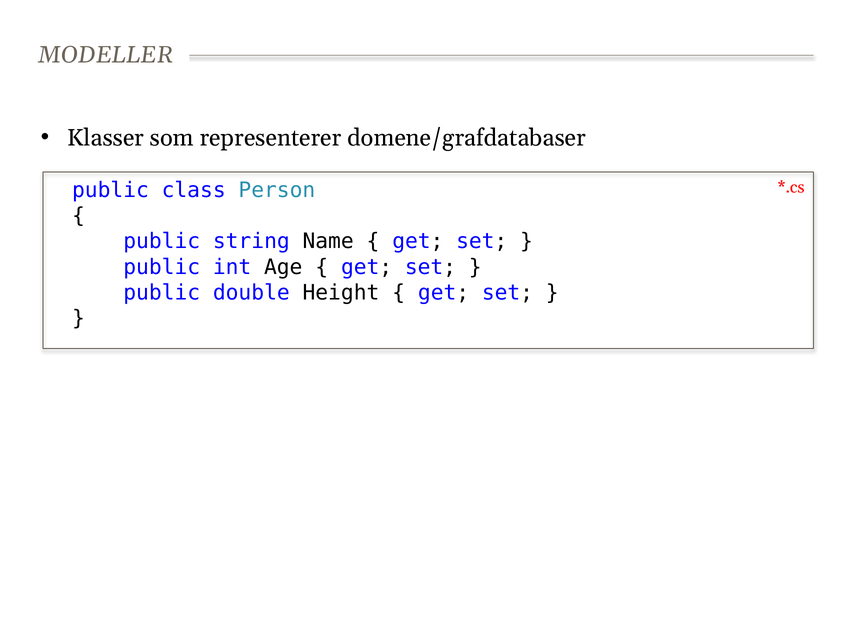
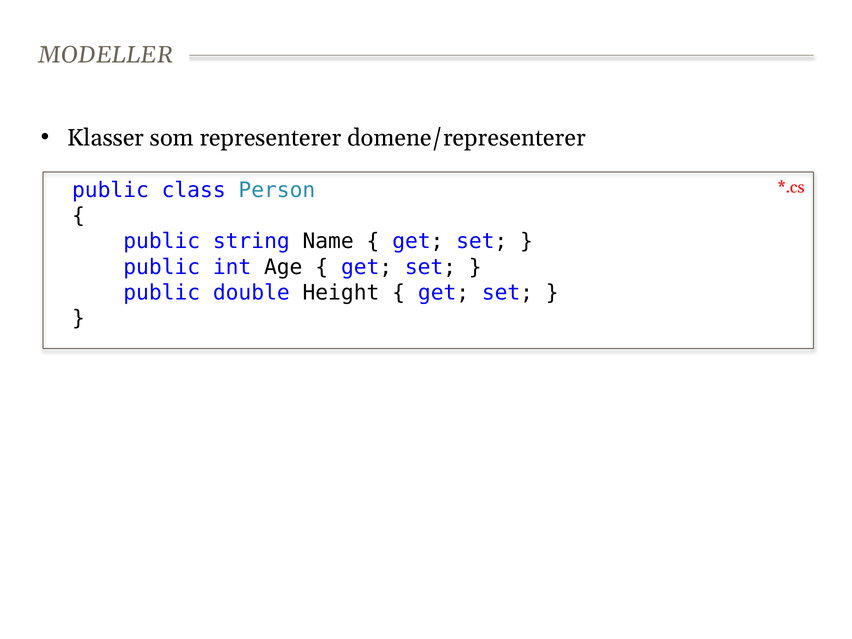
domene/grafdatabaser: domene/grafdatabaser -> domene/representerer (467, 138)
